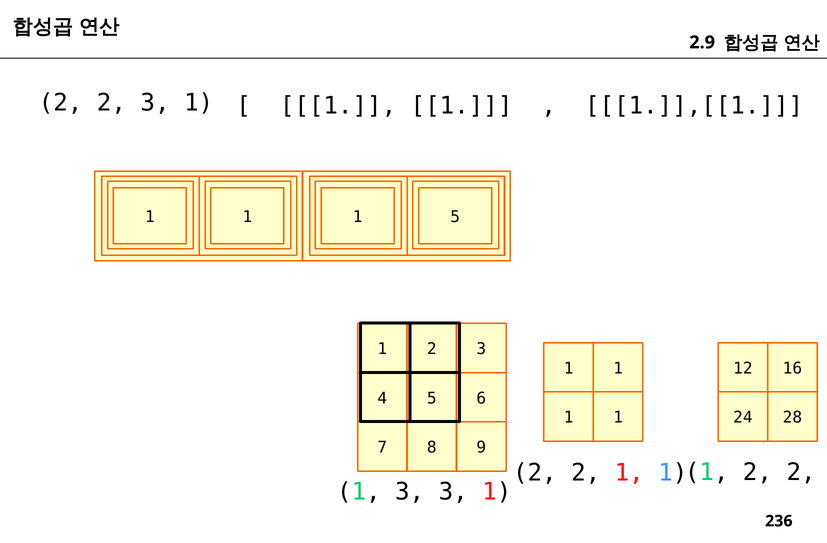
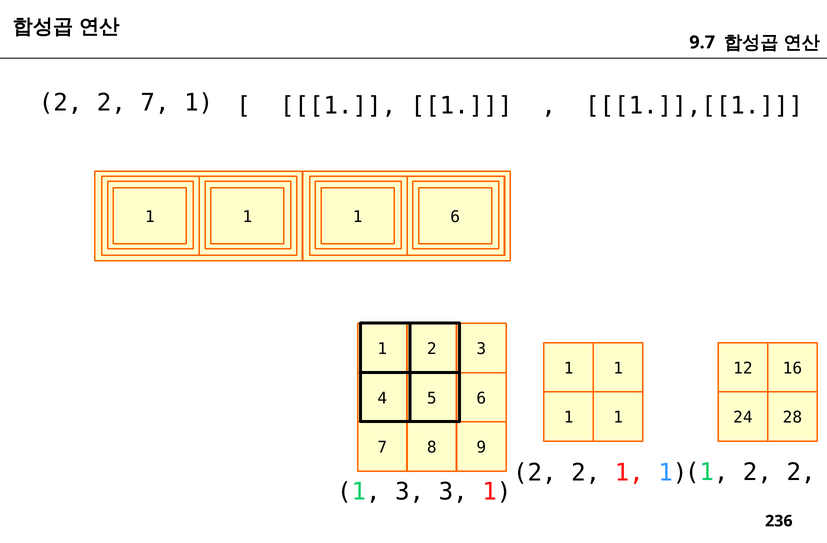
2.9: 2.9 -> 9.7 (702, 42)
2 2 3: 3 -> 7 (155, 103)
1 5: 5 -> 6 (455, 217)
